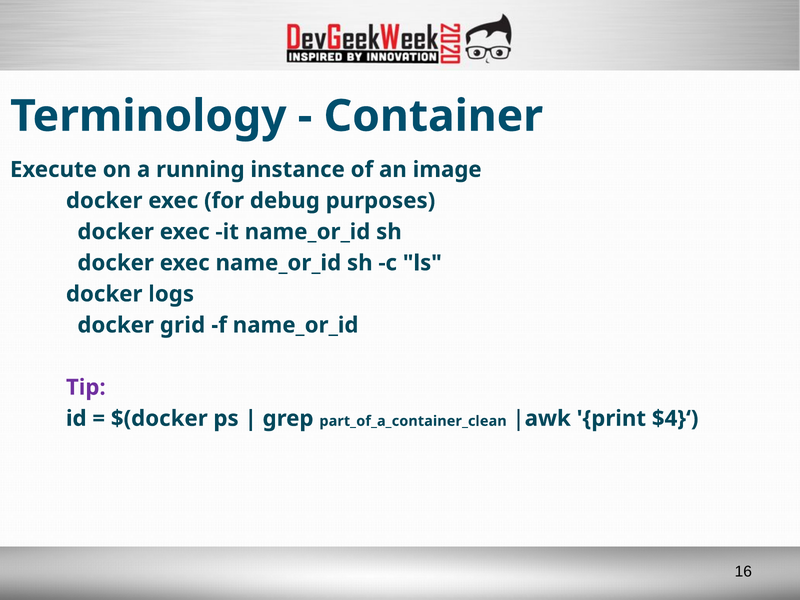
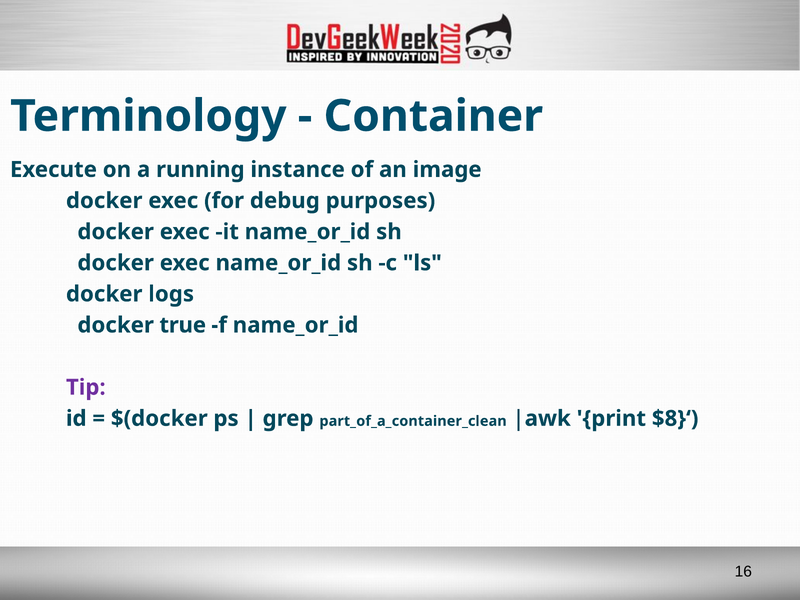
grid: grid -> true (183, 325)
$4}‘: $4}‘ -> $8}‘ (675, 419)
